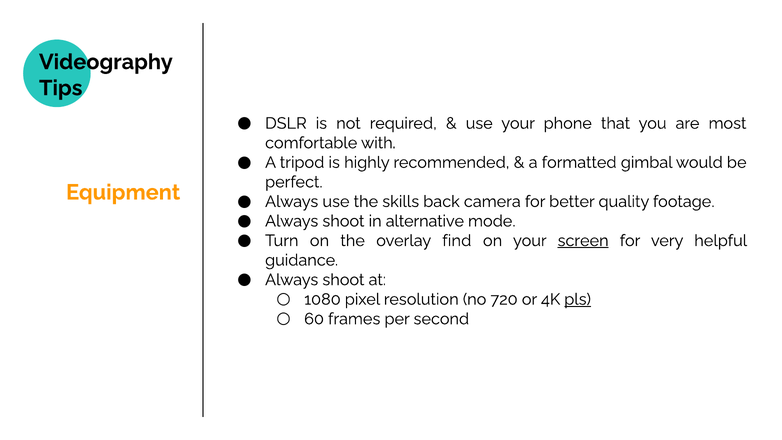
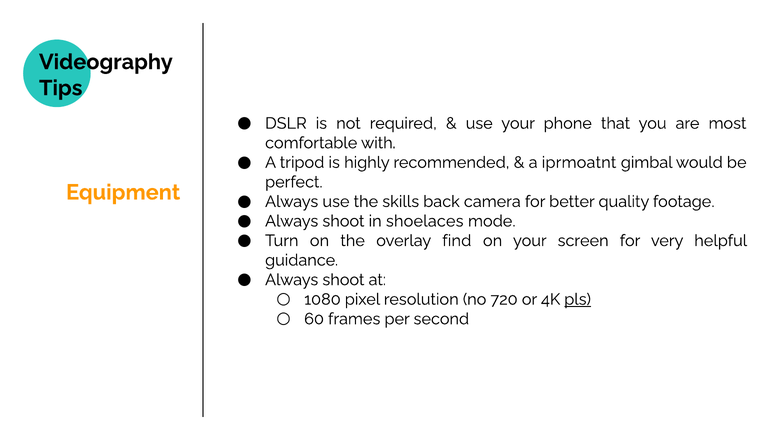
formatted: formatted -> iprmoatnt (579, 162)
alternative: alternative -> shoelaces (425, 221)
screen underline: present -> none (583, 241)
